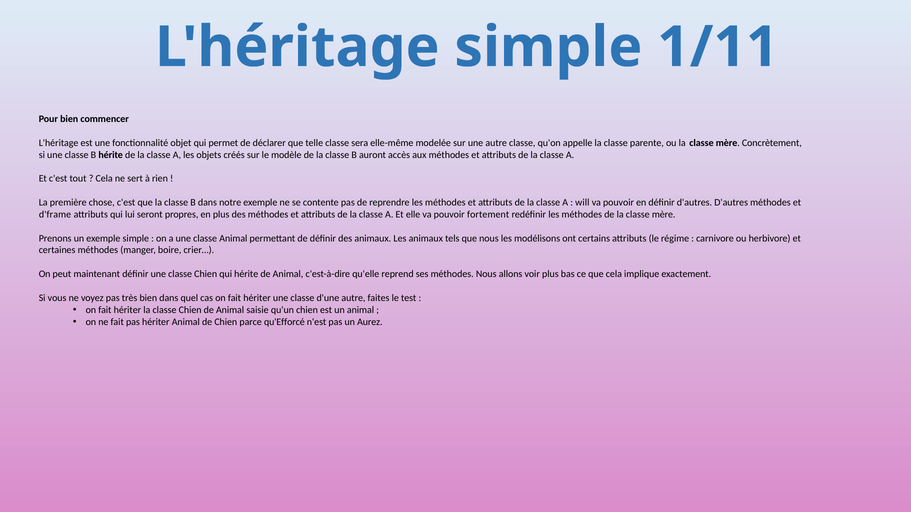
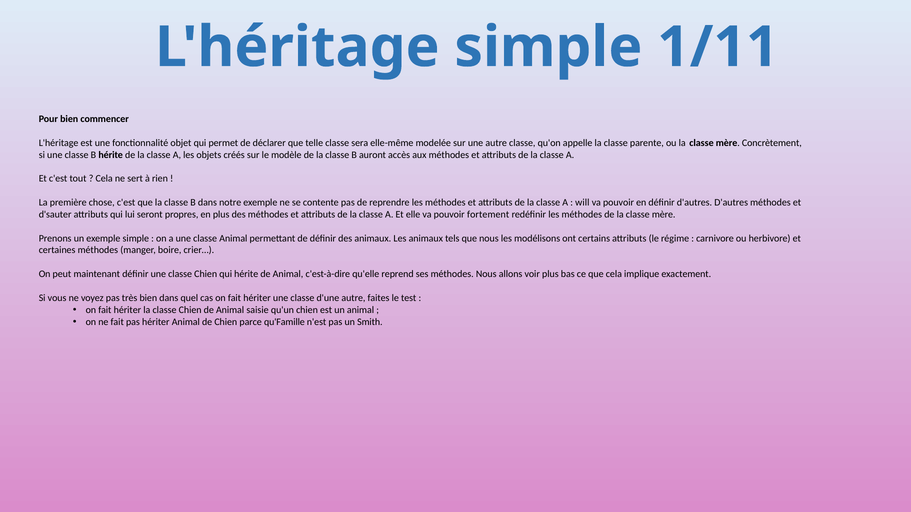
d'frame: d'frame -> d'sauter (55, 215)
qu'Efforcé: qu'Efforcé -> qu'Famille (284, 322)
Aurez: Aurez -> Smith (370, 322)
